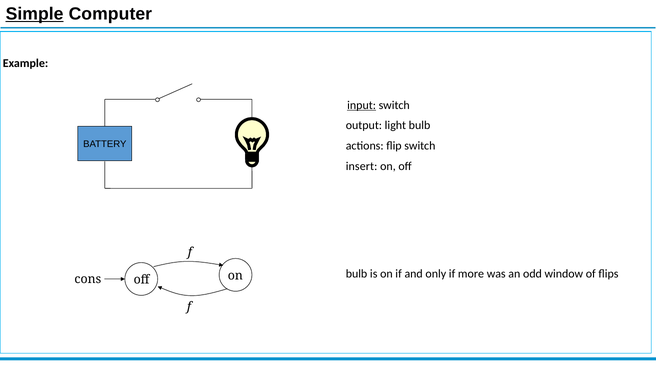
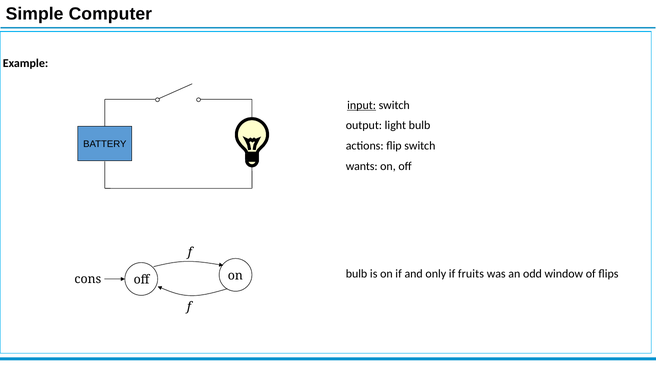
Simple underline: present -> none (35, 14)
insert: insert -> wants (362, 166)
more: more -> fruits (471, 274)
